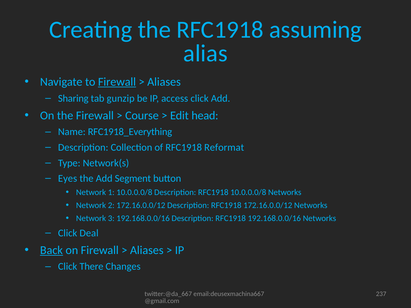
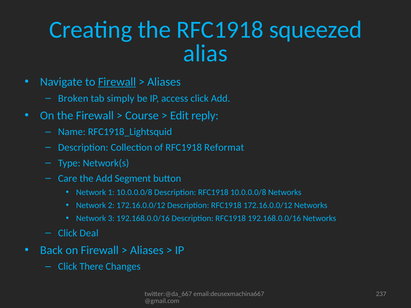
assuming: assuming -> squeezed (316, 30)
Sharing: Sharing -> Broken (73, 98)
gunzip: gunzip -> simply (121, 98)
head: head -> reply (205, 116)
RFC1918_Everything: RFC1918_Everything -> RFC1918_Lightsquid (130, 132)
Eyes: Eyes -> Care (68, 179)
Back underline: present -> none (51, 250)
